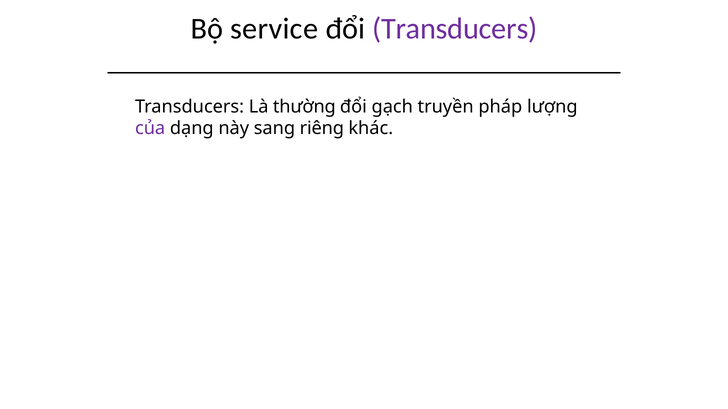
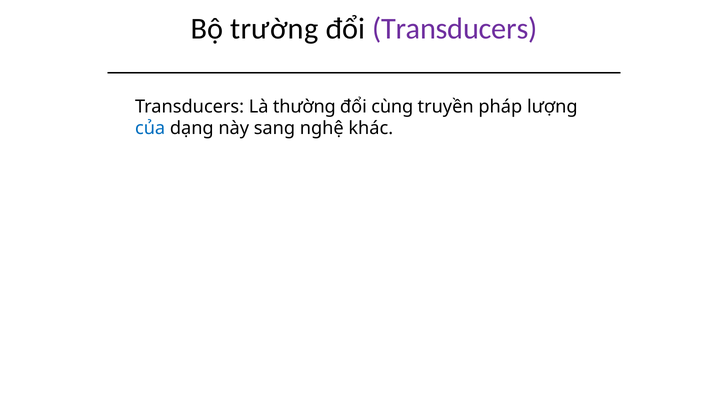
service: service -> trường (274, 29)
gạch: gạch -> cùng (392, 107)
của colour: purple -> blue (150, 128)
riêng: riêng -> nghệ (322, 128)
